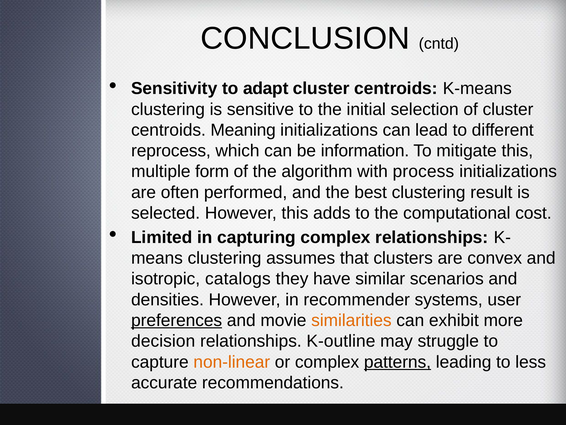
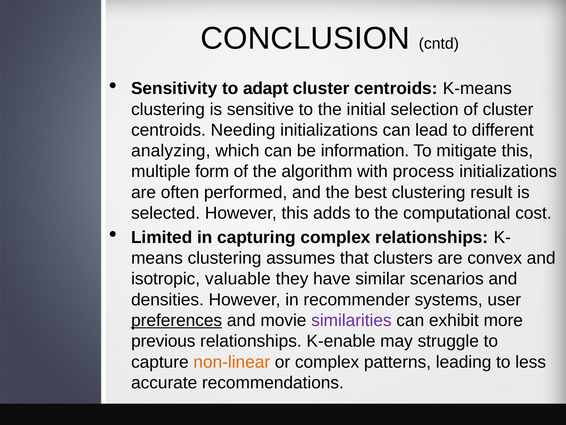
Meaning: Meaning -> Needing (243, 130)
reprocess: reprocess -> analyzing (171, 151)
catalogs: catalogs -> valuable (238, 279)
similarities colour: orange -> purple (351, 320)
decision: decision -> previous (163, 341)
K-outline: K-outline -> K-enable (341, 341)
patterns underline: present -> none (397, 362)
